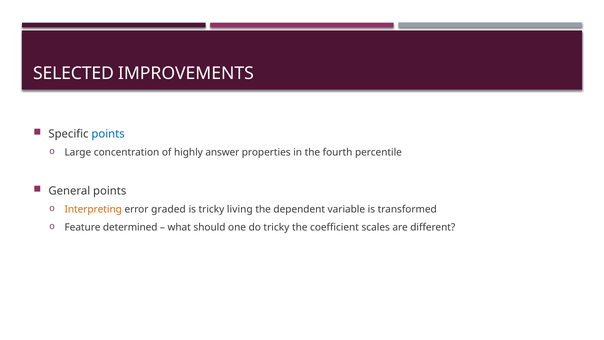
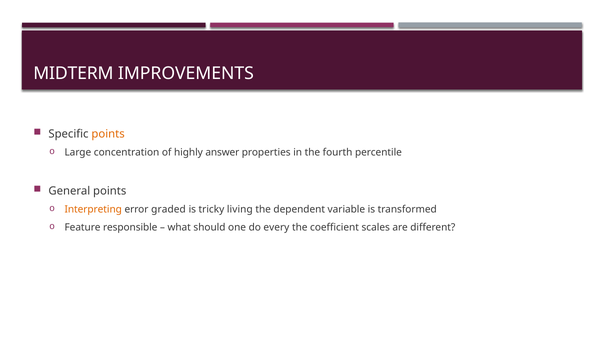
SELECTED: SELECTED -> MIDTERM (73, 73)
points colour: blue -> orange (108, 134)
determined: determined -> responsible (130, 227)
do tricky: tricky -> every (276, 227)
